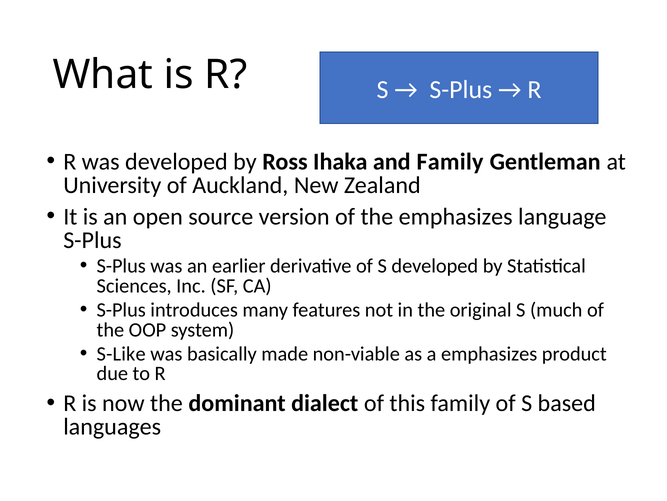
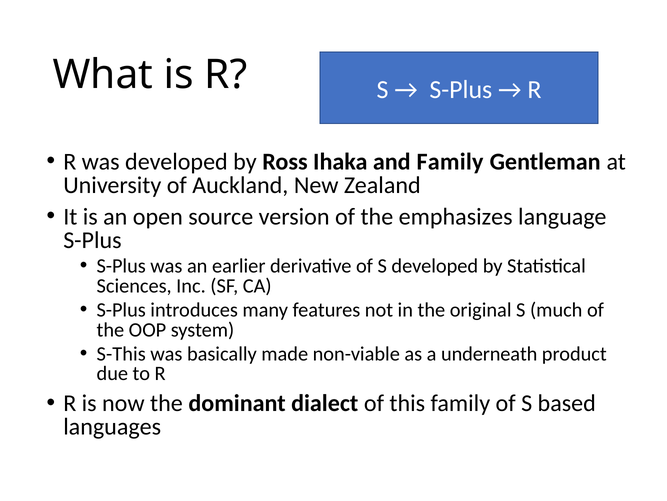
S-Like: S-Like -> S-This (121, 353)
a emphasizes: emphasizes -> underneath (489, 353)
